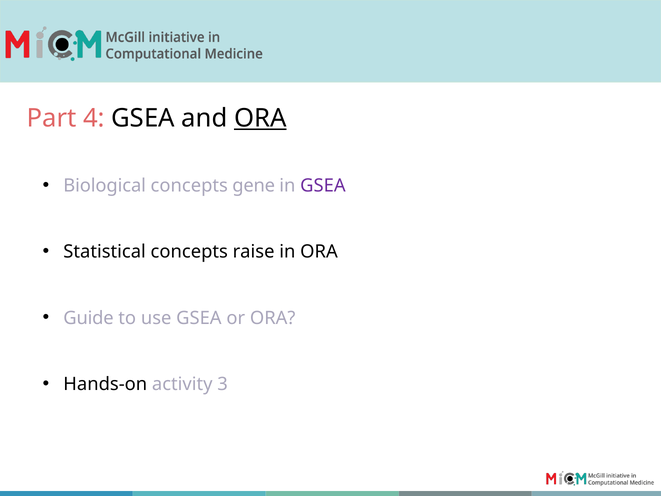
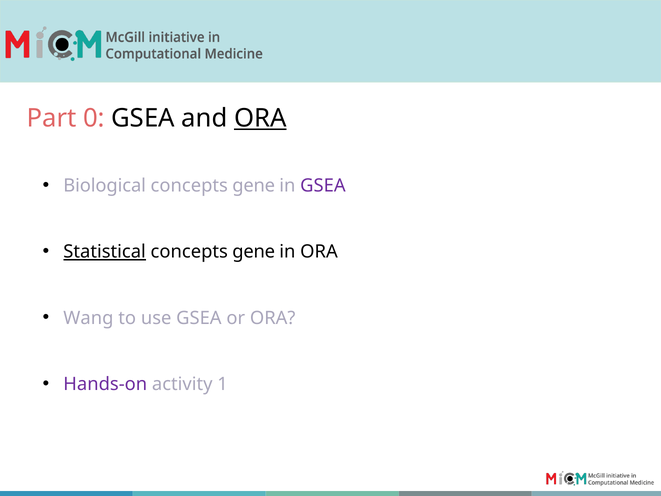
4: 4 -> 0 (94, 118)
Statistical underline: none -> present (105, 252)
raise: raise -> gene (254, 252)
Guide: Guide -> Wang (88, 318)
Hands-on colour: black -> purple (105, 384)
3: 3 -> 1 (223, 384)
